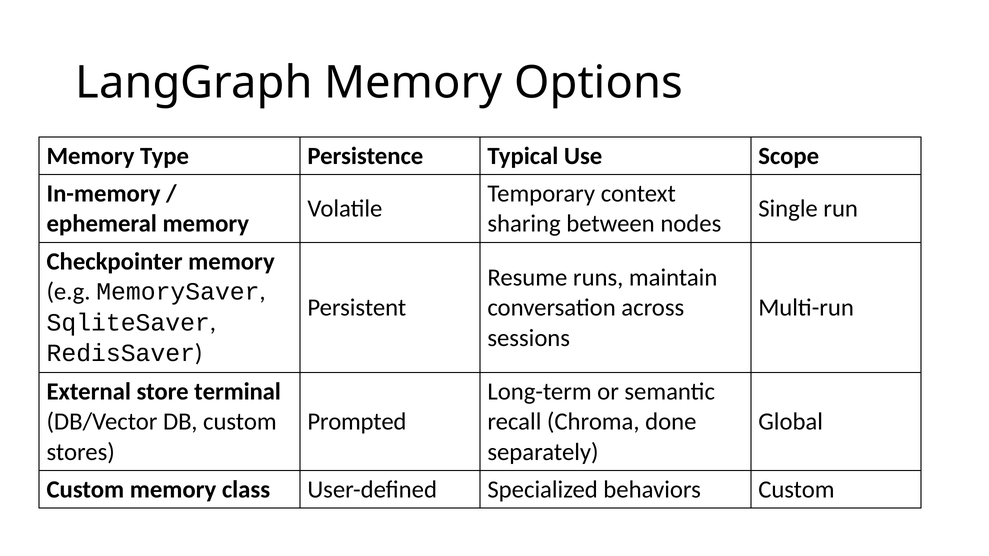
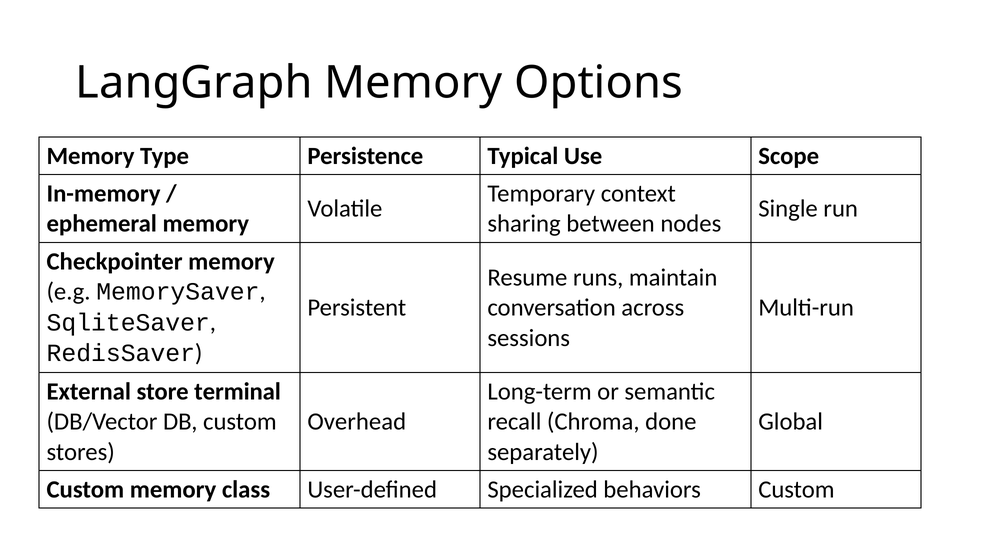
Prompted: Prompted -> Overhead (357, 422)
